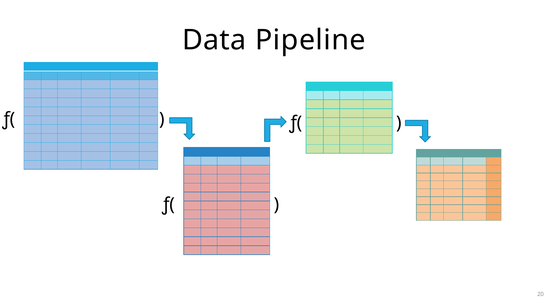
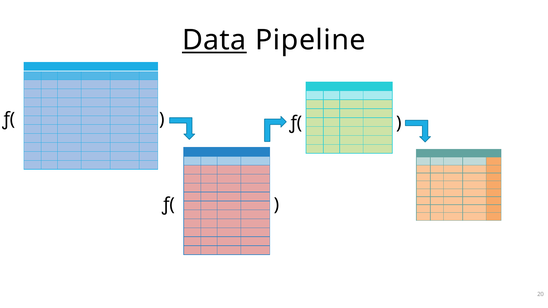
Data underline: none -> present (214, 40)
